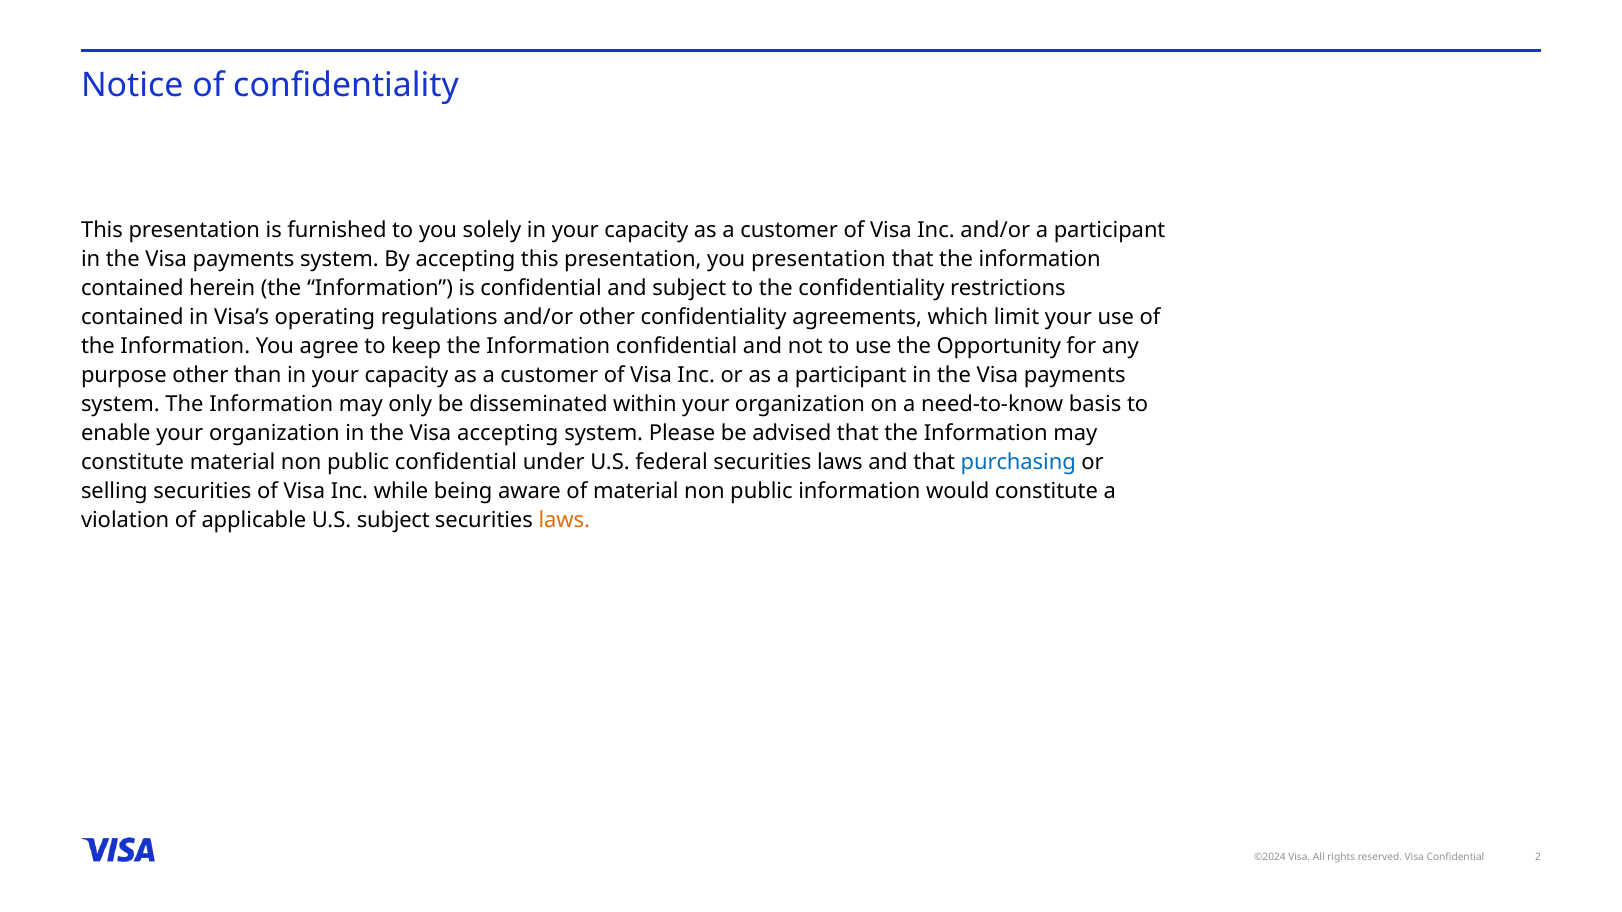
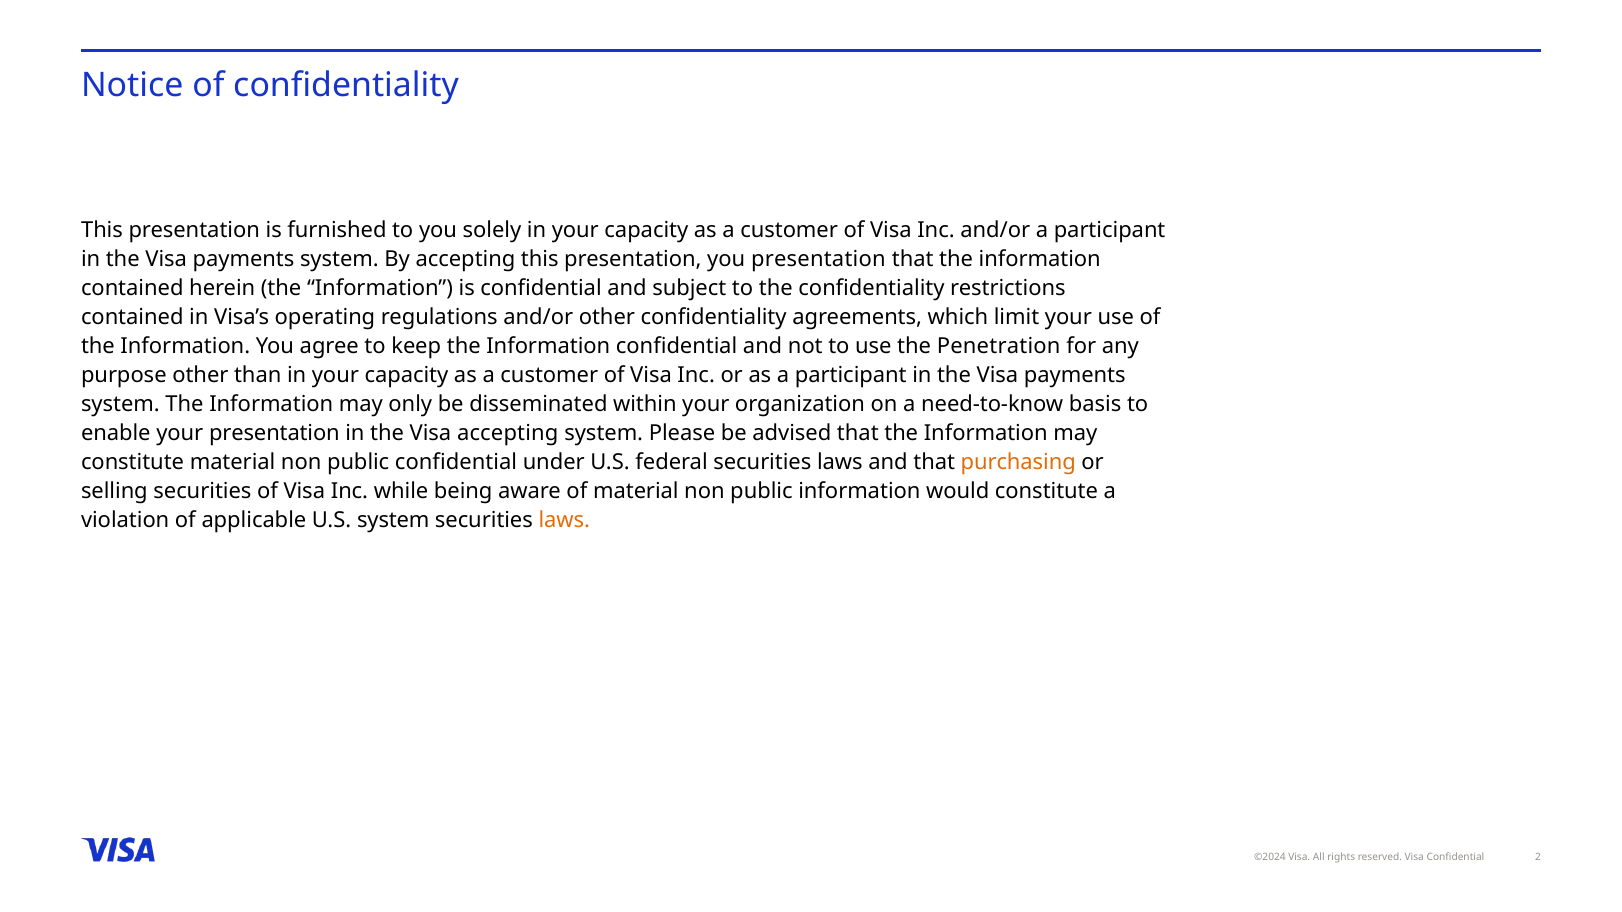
Opportunity: Opportunity -> Penetration (999, 346)
enable your organization: organization -> presentation (274, 433)
purchasing colour: blue -> orange (1018, 462)
U.S subject: subject -> system (393, 520)
